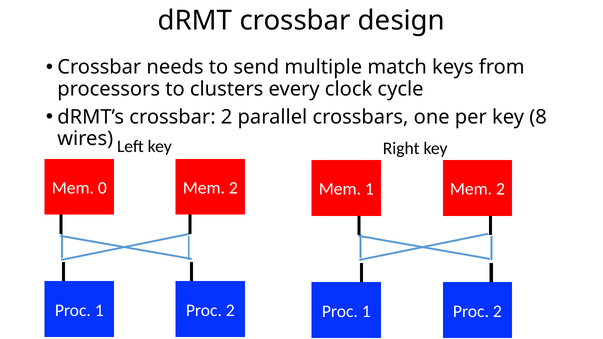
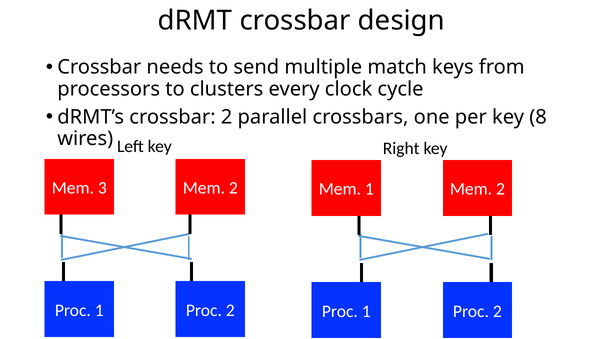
0: 0 -> 3 (102, 188)
